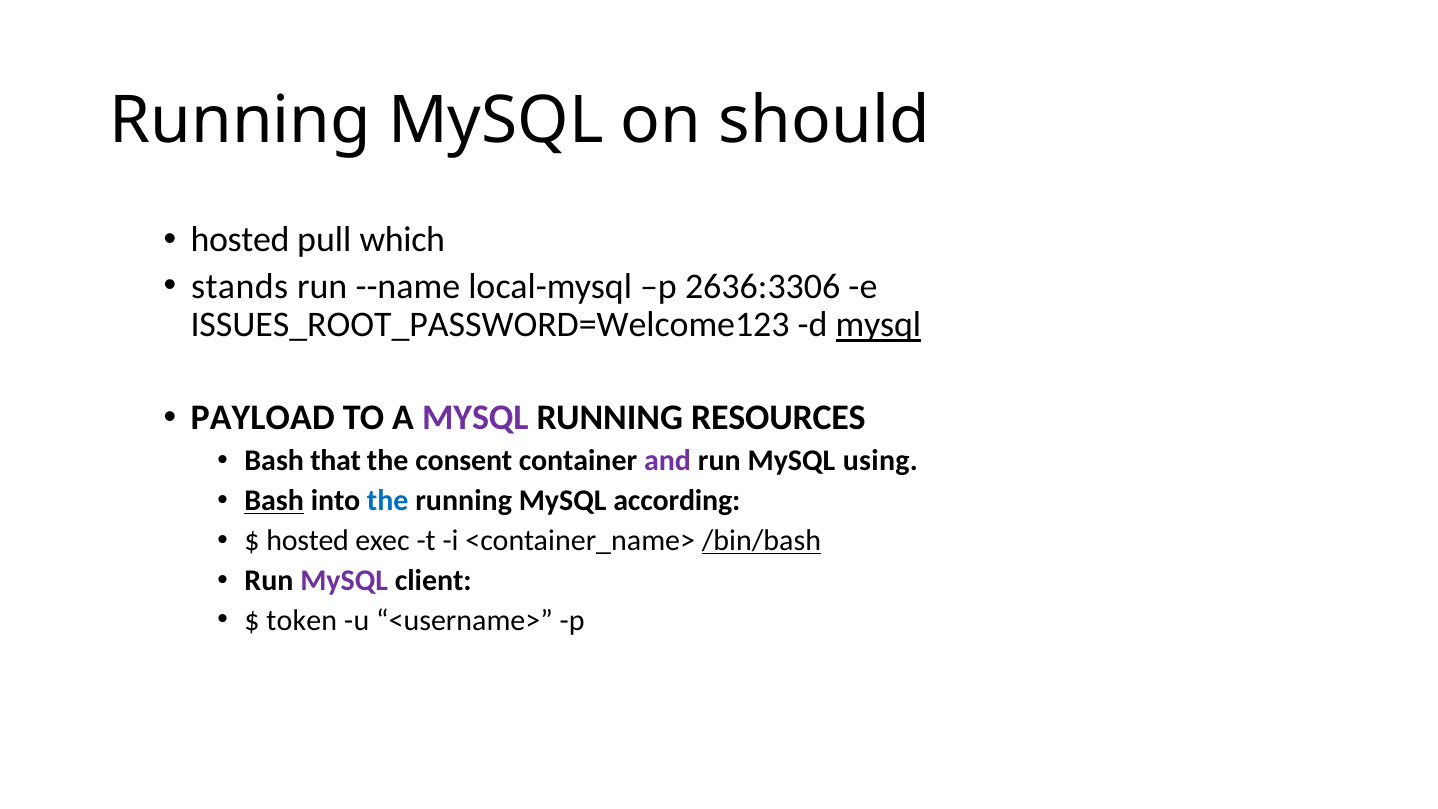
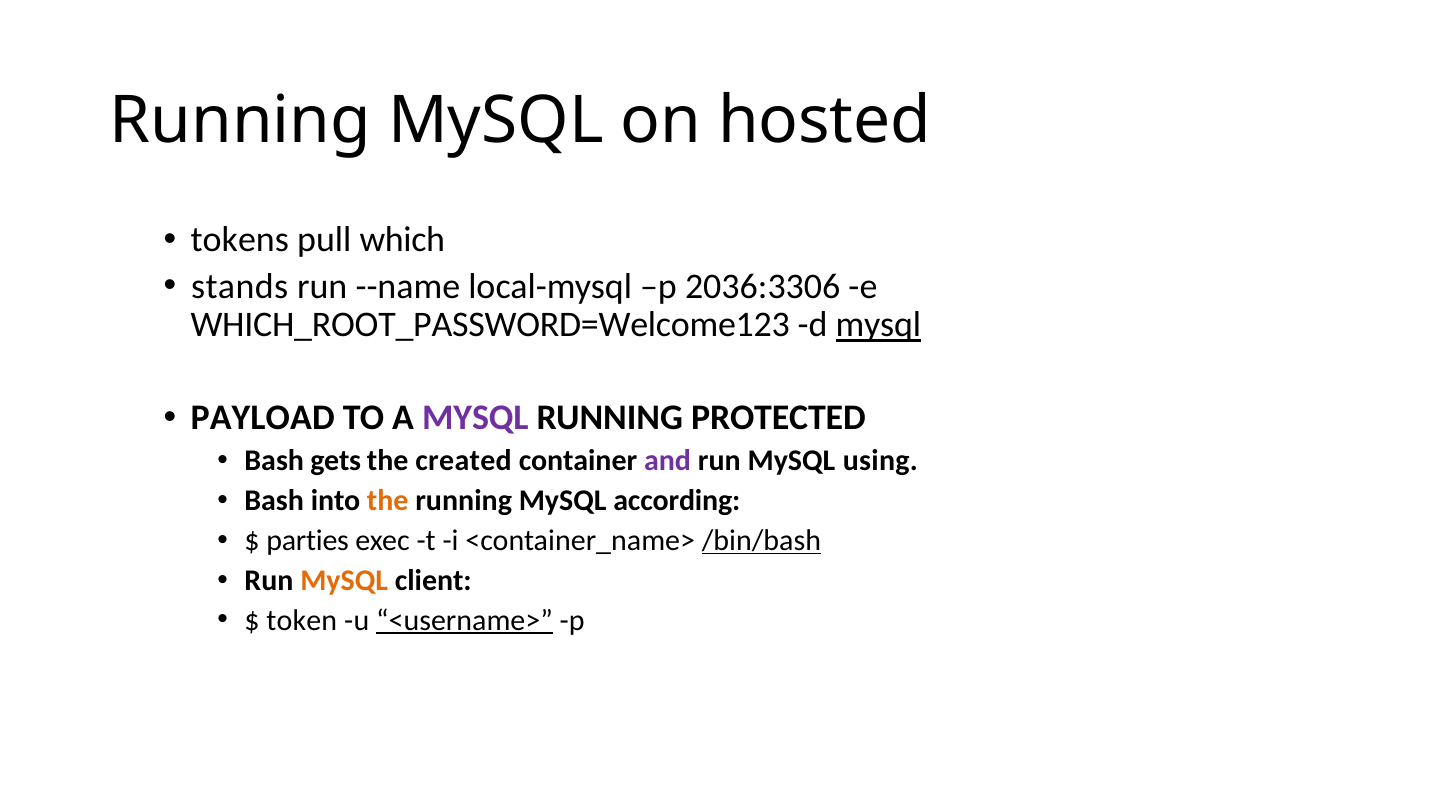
should: should -> hosted (825, 121)
hosted: hosted -> tokens (240, 240)
2636:3306: 2636:3306 -> 2036:3306 (763, 286)
ISSUES_ROOT_PASSWORD=Welcome123: ISSUES_ROOT_PASSWORD=Welcome123 -> WHICH_ROOT_PASSWORD=Welcome123 (490, 325)
RESOURCES: RESOURCES -> PROTECTED (778, 418)
that: that -> gets (336, 461)
consent: consent -> created (464, 461)
Bash underline: present -> none (274, 501)
the colour: blue -> orange (388, 501)
hosted: hosted -> parties (308, 540)
MySQL colour: purple -> orange (344, 580)
<username> underline: none -> present (464, 620)
